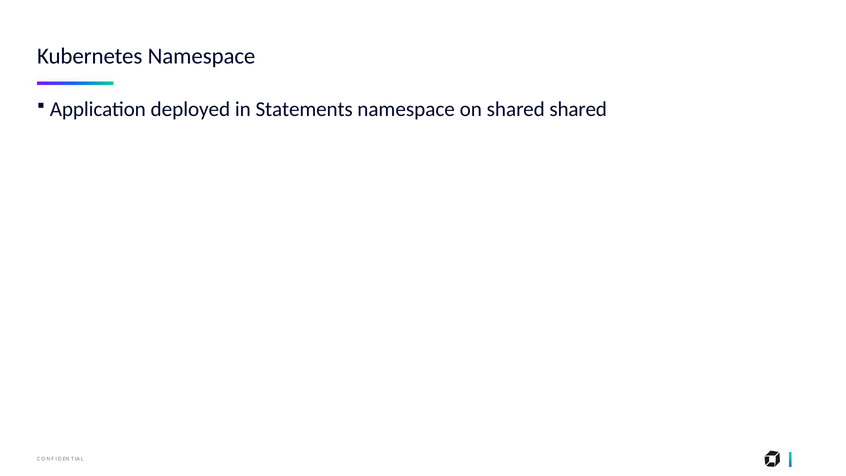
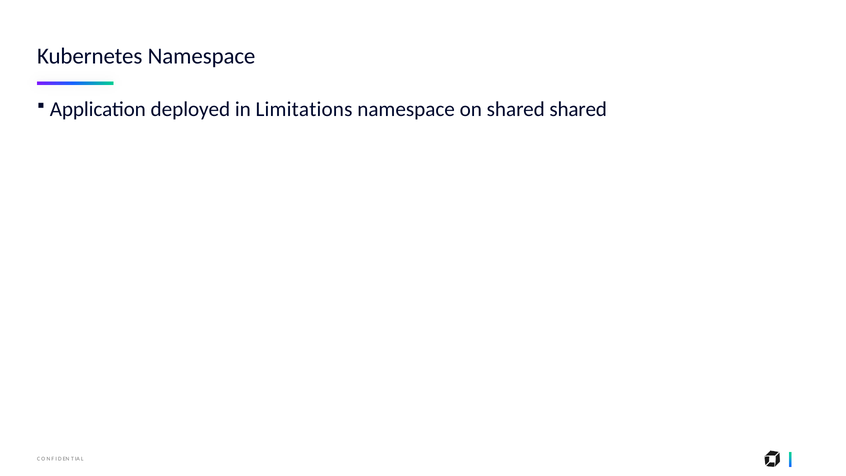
Statements: Statements -> Limitations (304, 109)
